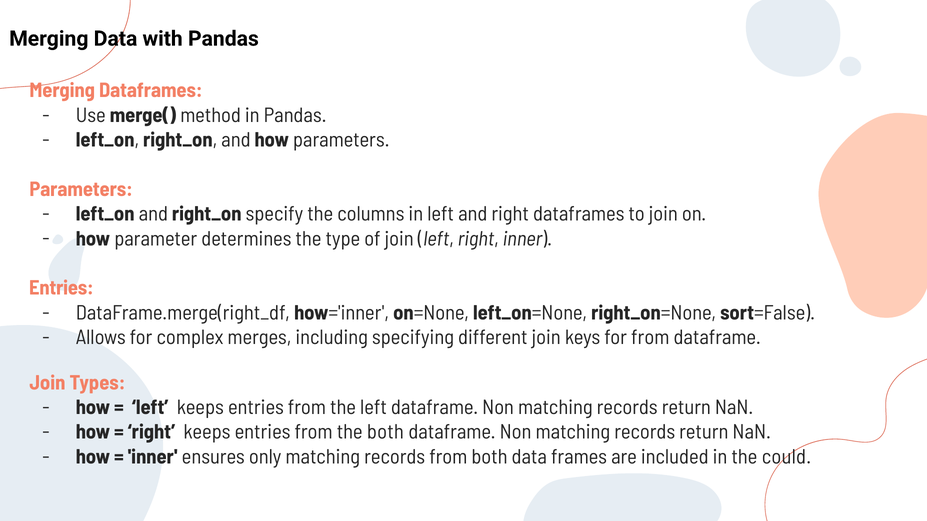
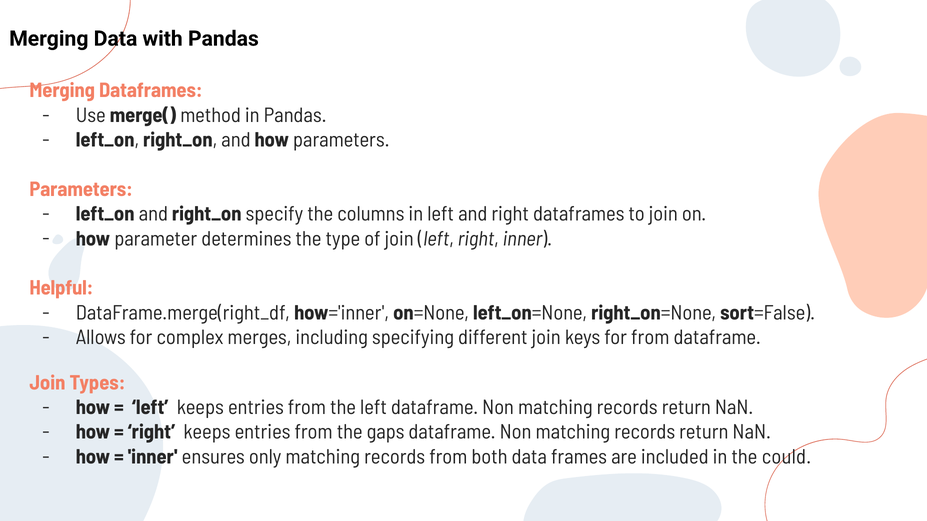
Entries: Entries -> Helpful (61, 288)
the both: both -> gaps (386, 432)
